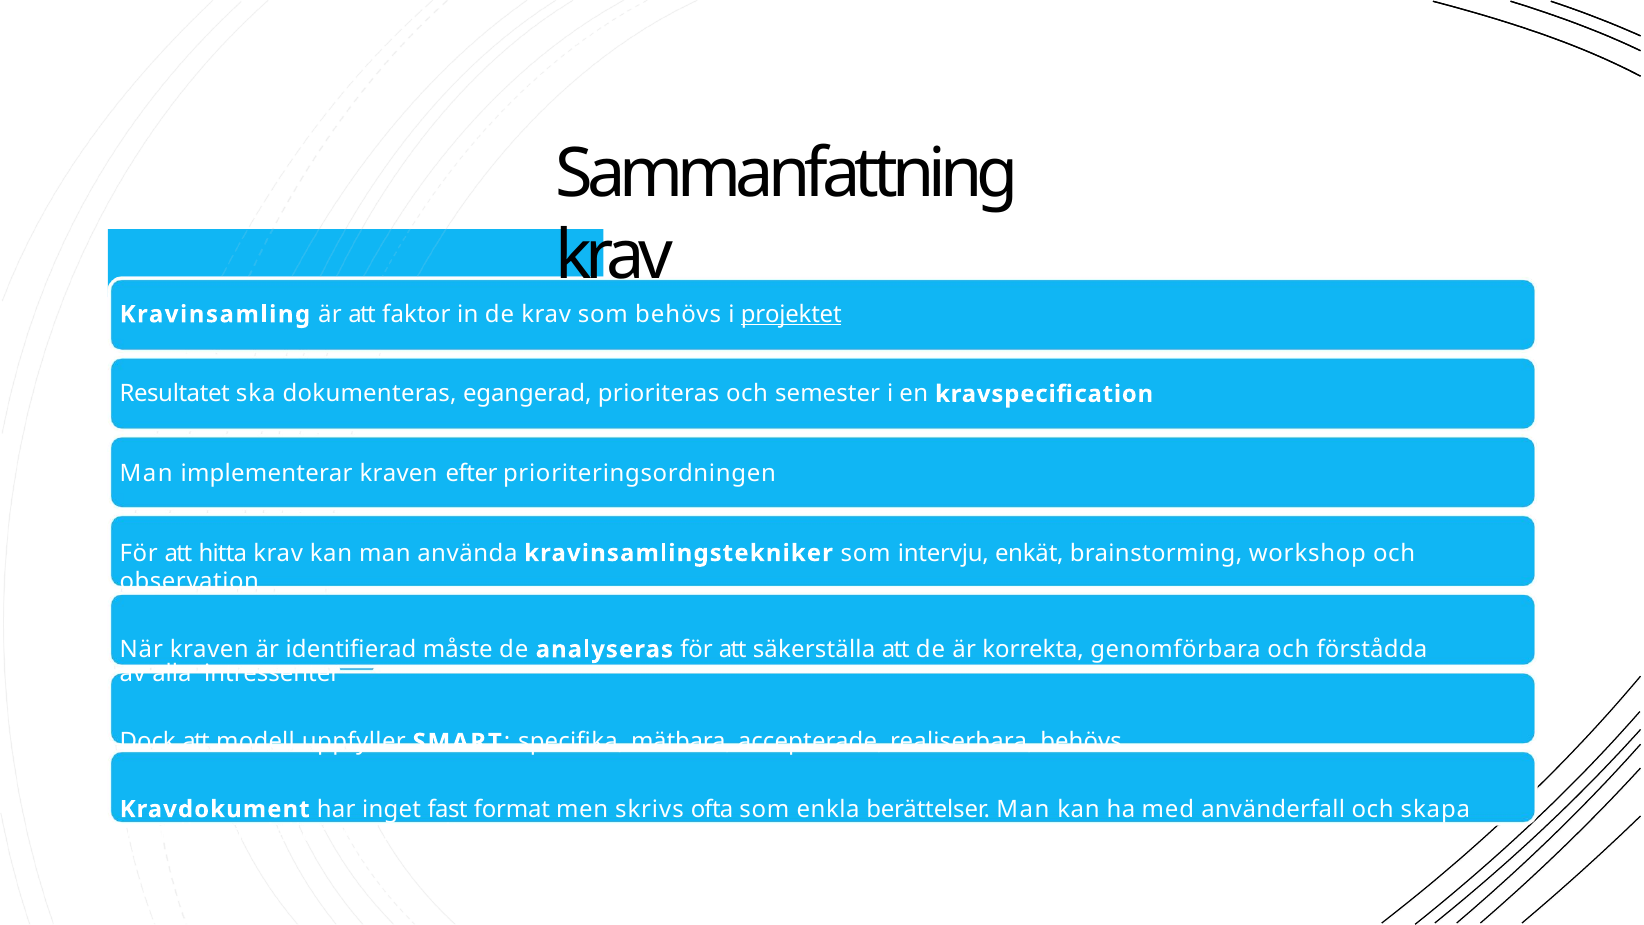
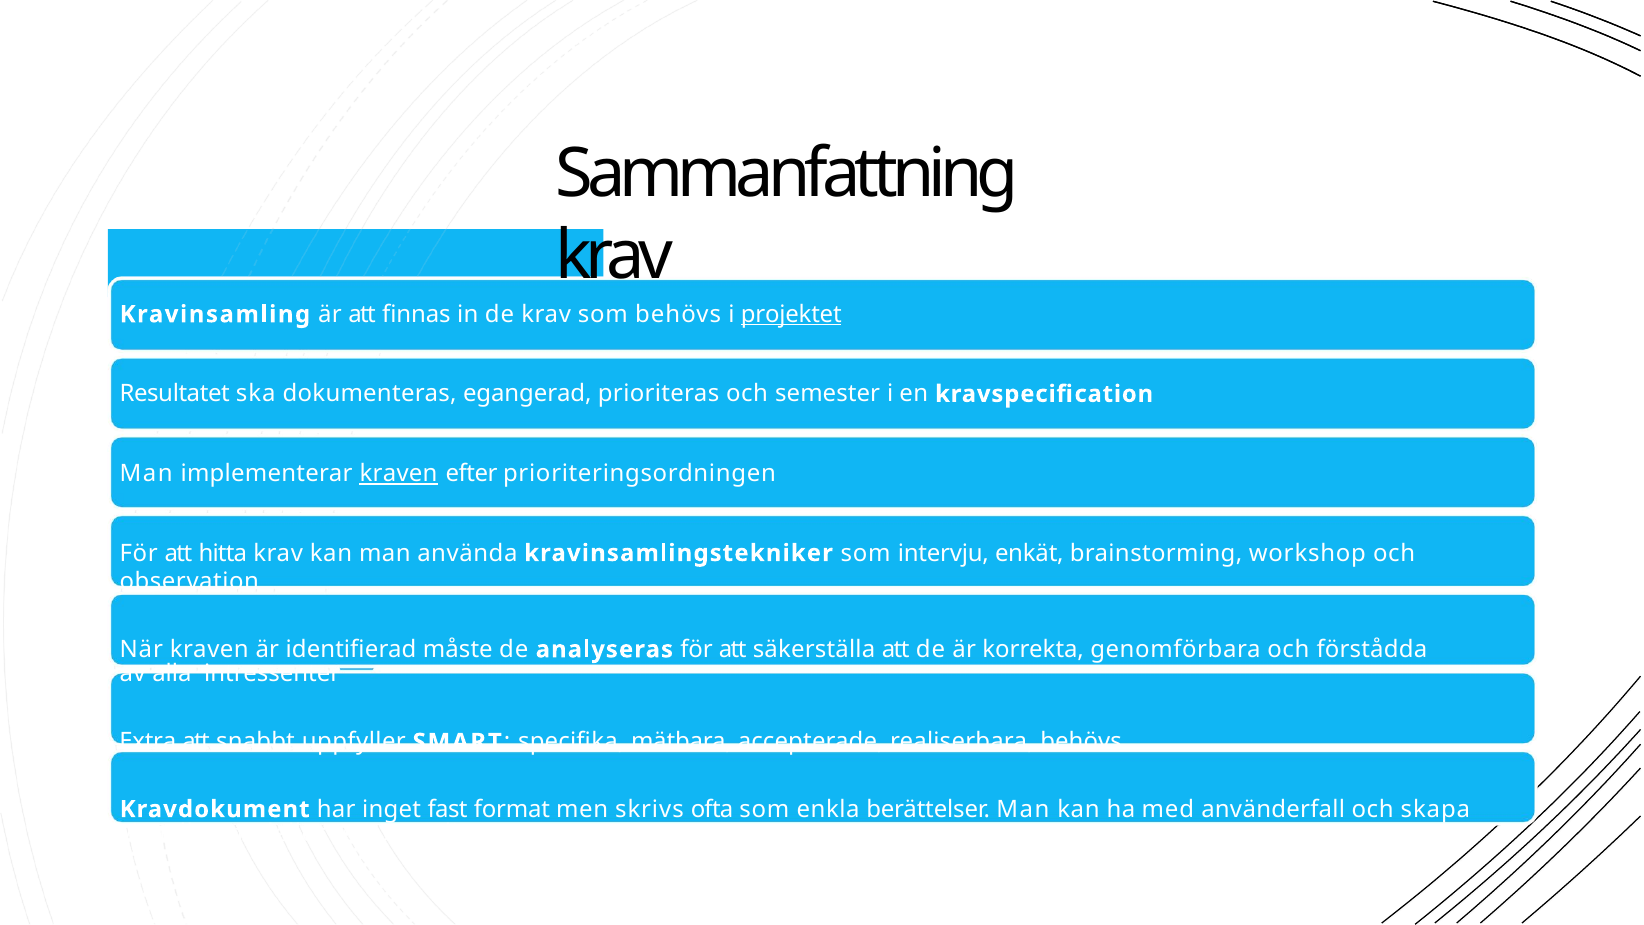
faktor: faktor -> finnas (416, 314)
kraven underline: none -> present (399, 473)
Dock: Dock -> Extra (148, 742)
modell: modell -> snabbt (256, 742)
